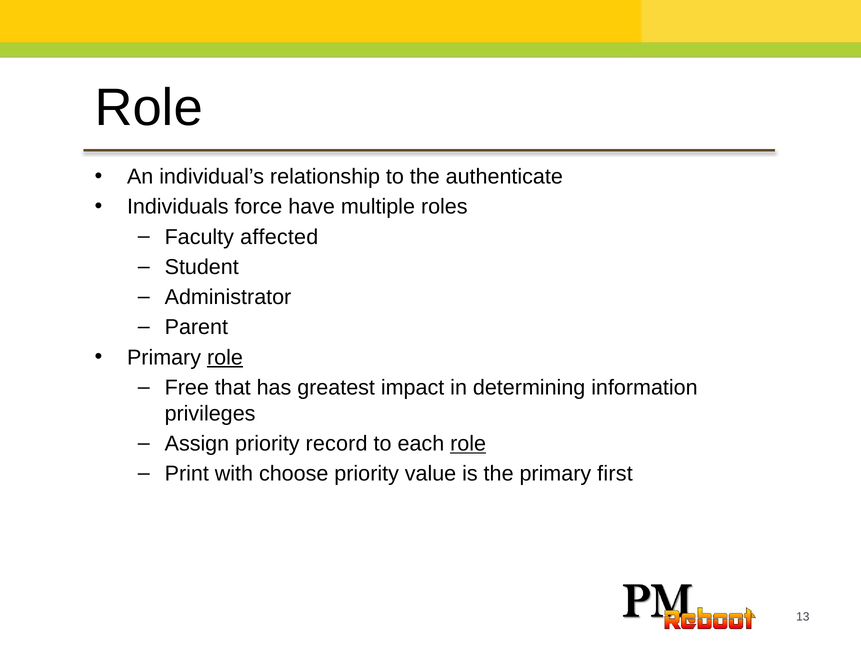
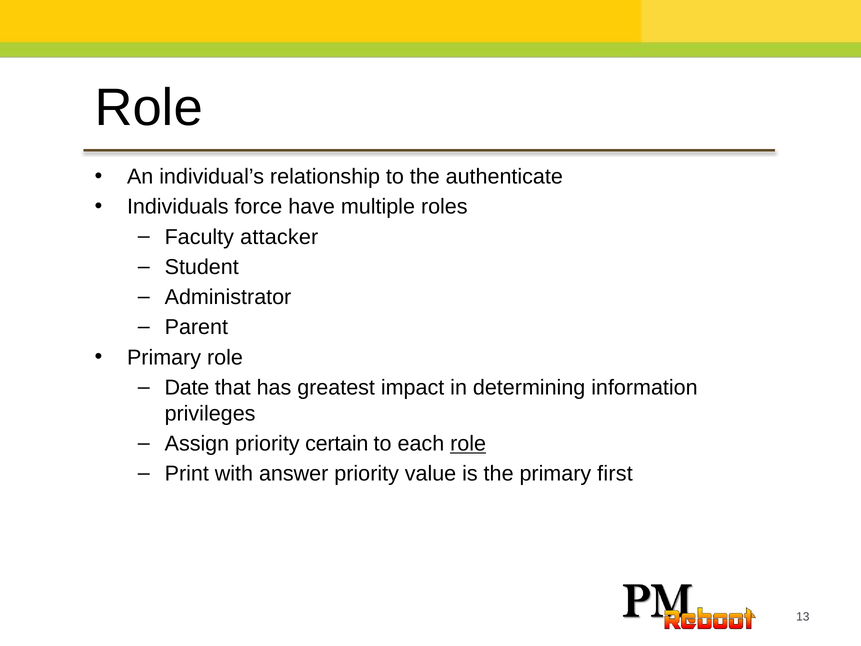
affected: affected -> attacker (279, 237)
role underline: present -> none (225, 357)
Free: Free -> Date (187, 388)
record: record -> certain (337, 443)
choose: choose -> answer (294, 474)
